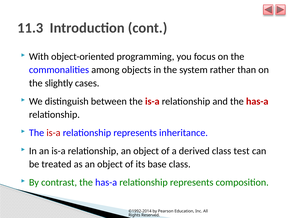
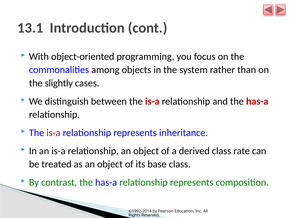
11.3: 11.3 -> 13.1 (30, 28)
test: test -> rate (242, 151)
